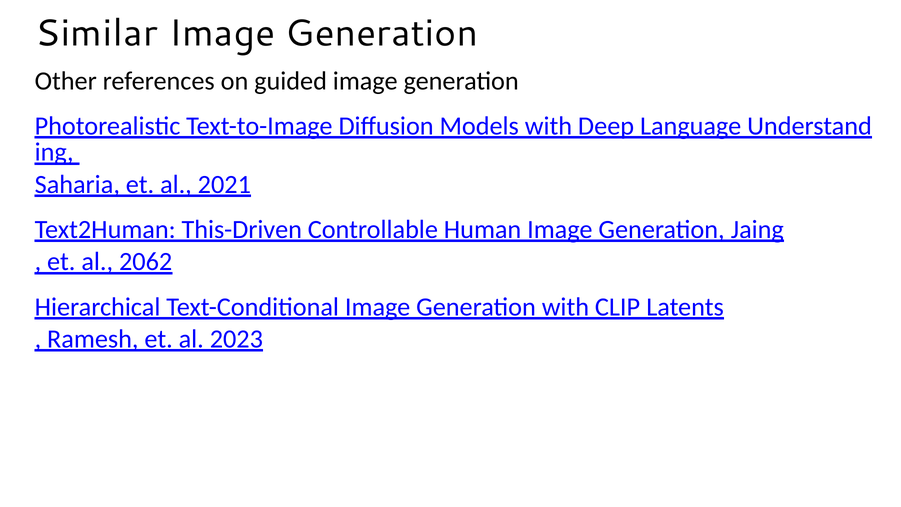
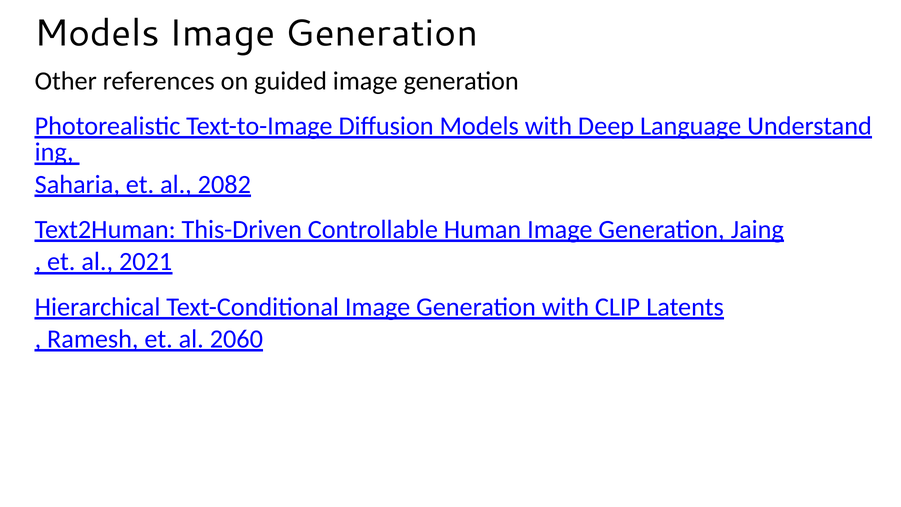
Similar: Similar -> Models (97, 33)
2021: 2021 -> 2082 (224, 184)
2062: 2062 -> 2021 (146, 262)
2023: 2023 -> 2060 (236, 339)
